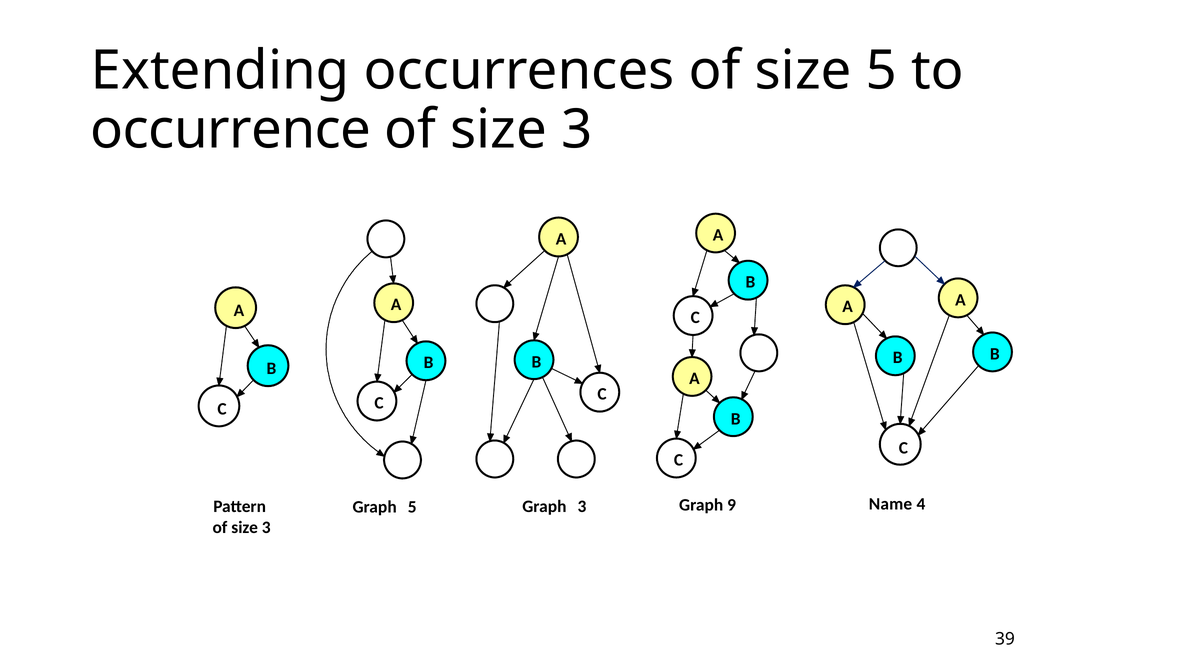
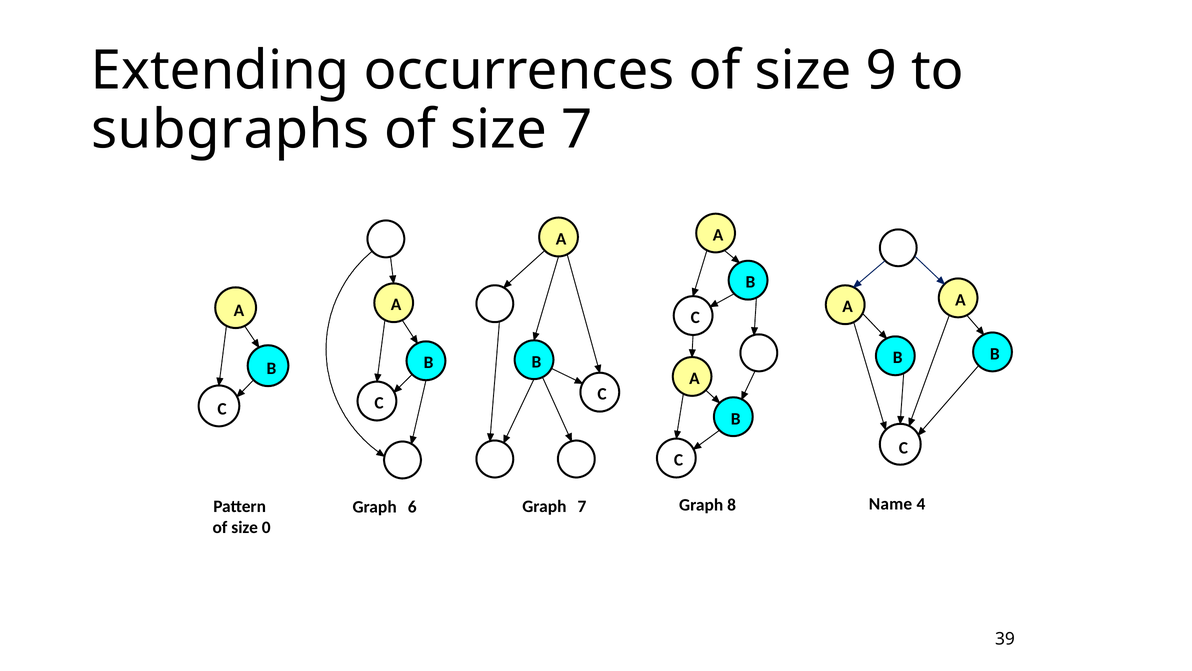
size 5: 5 -> 9 (881, 71)
occurrence: occurrence -> subgraphs (230, 130)
3: 3 -> 7 (577, 130)
Graph 5: 5 -> 6 (412, 507)
Graph 3: 3 -> 7 (582, 506)
9: 9 -> 8 (732, 505)
3: 3 -> 0 (266, 527)
